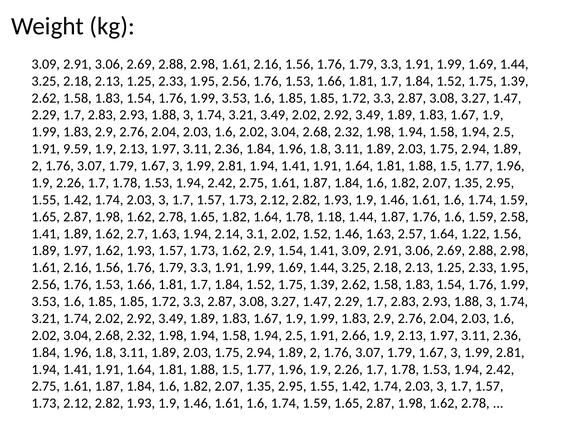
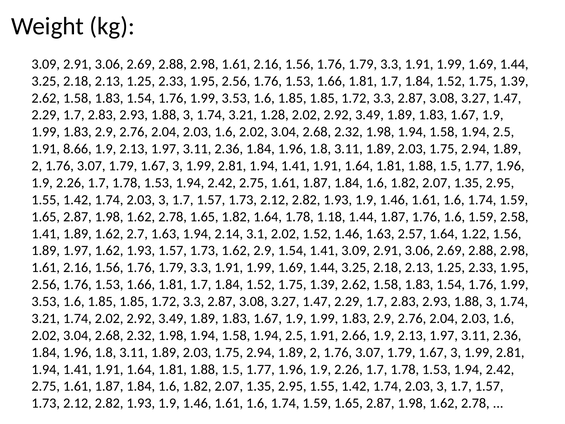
3.21 3.49: 3.49 -> 1.28 (274, 115)
9.59: 9.59 -> 8.66 (77, 149)
